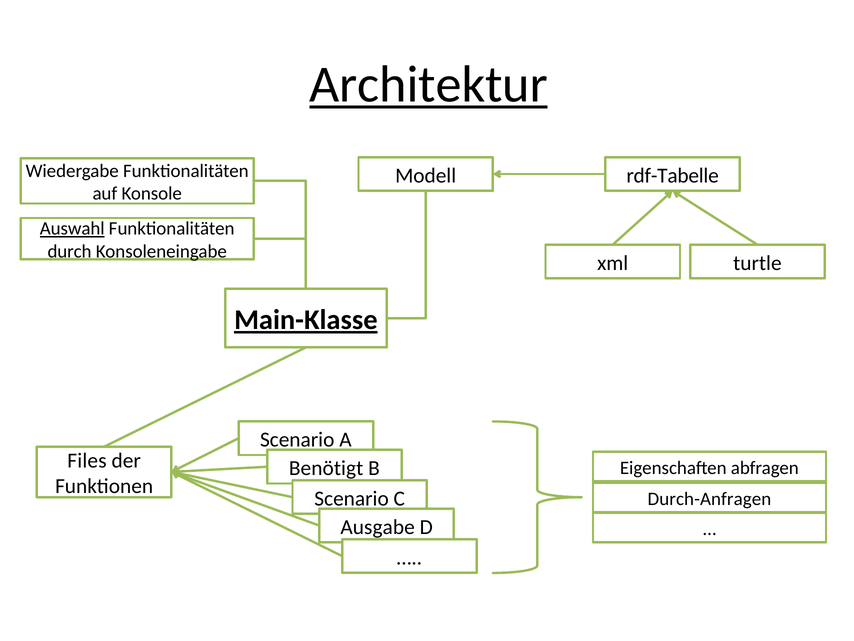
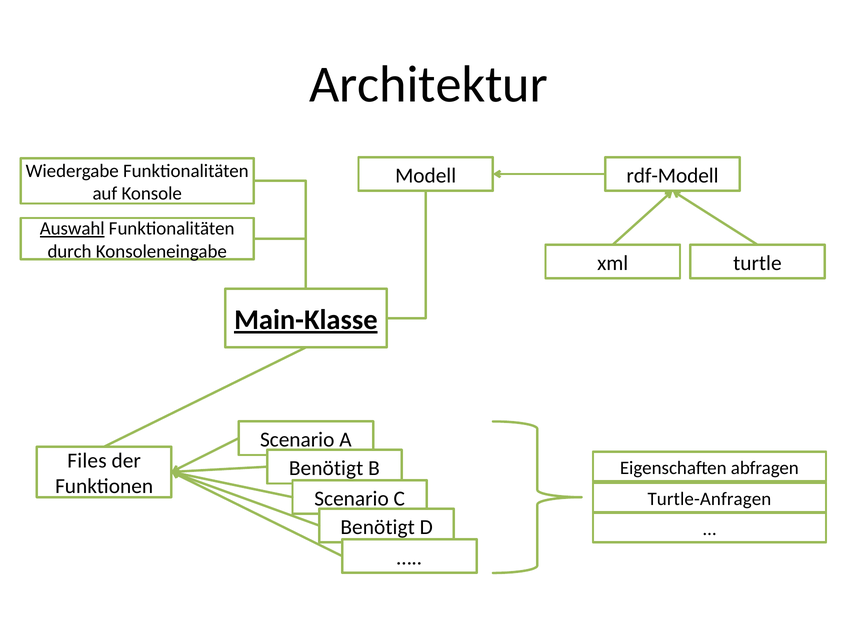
Architektur underline: present -> none (429, 85)
rdf-Tabelle: rdf-Tabelle -> rdf-Modell (673, 175)
Durch-Anfragen: Durch-Anfragen -> Turtle-Anfragen (709, 498)
Ausgabe: Ausgabe -> Benötigt (378, 527)
